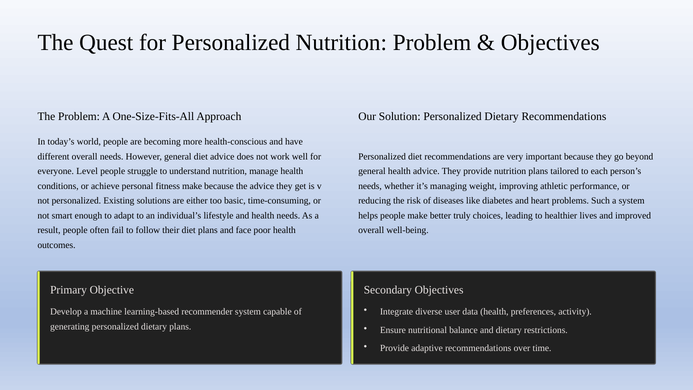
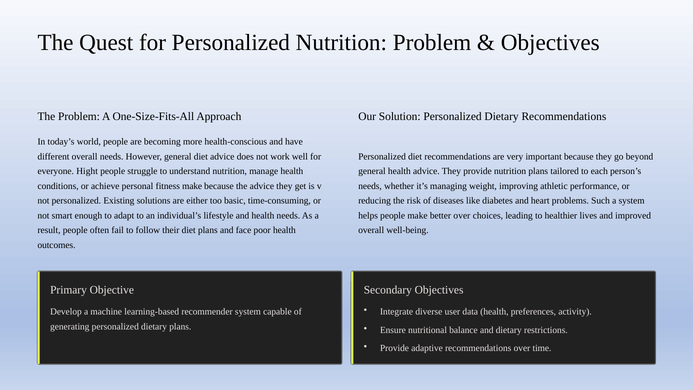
Level: Level -> Hight (87, 171)
better truly: truly -> over (462, 215)
